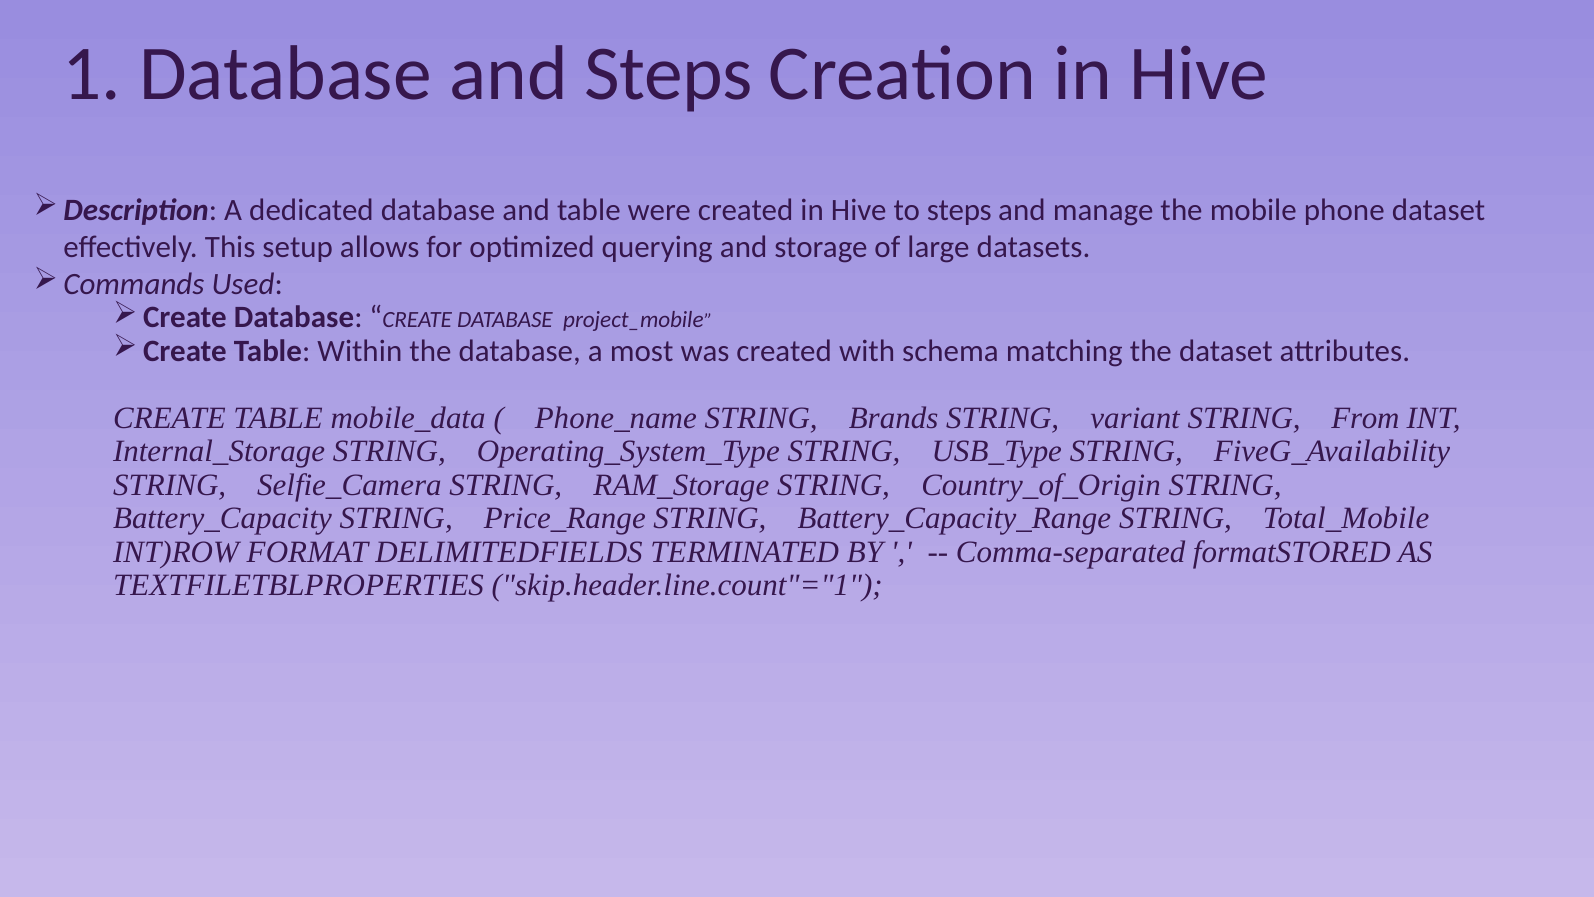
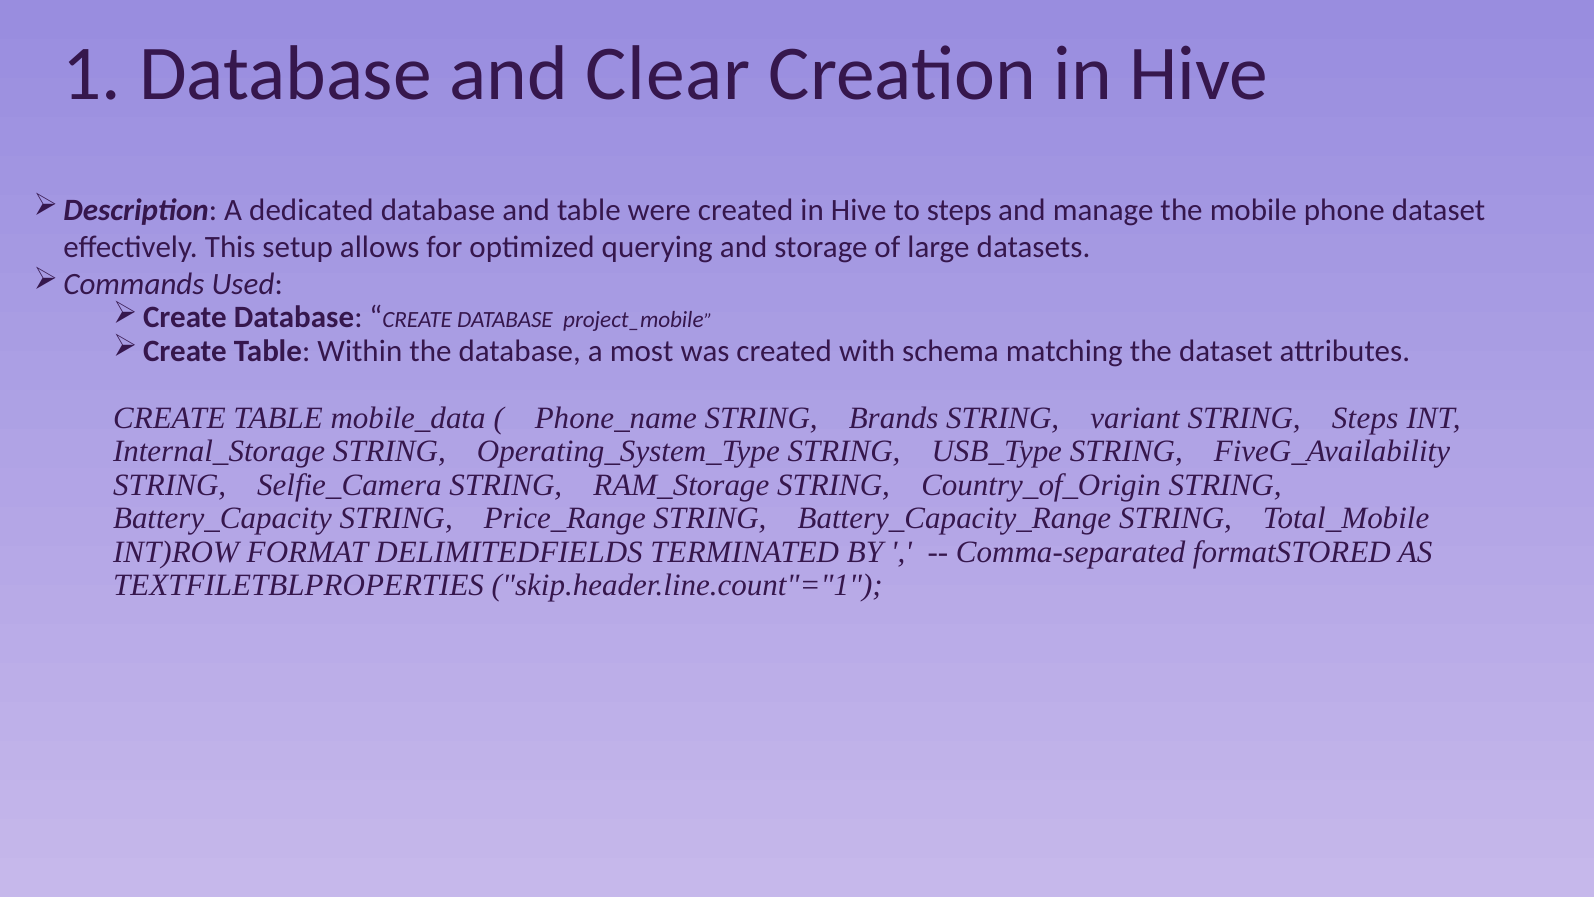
and Steps: Steps -> Clear (668, 74)
STRING From: From -> Steps (1365, 418)
